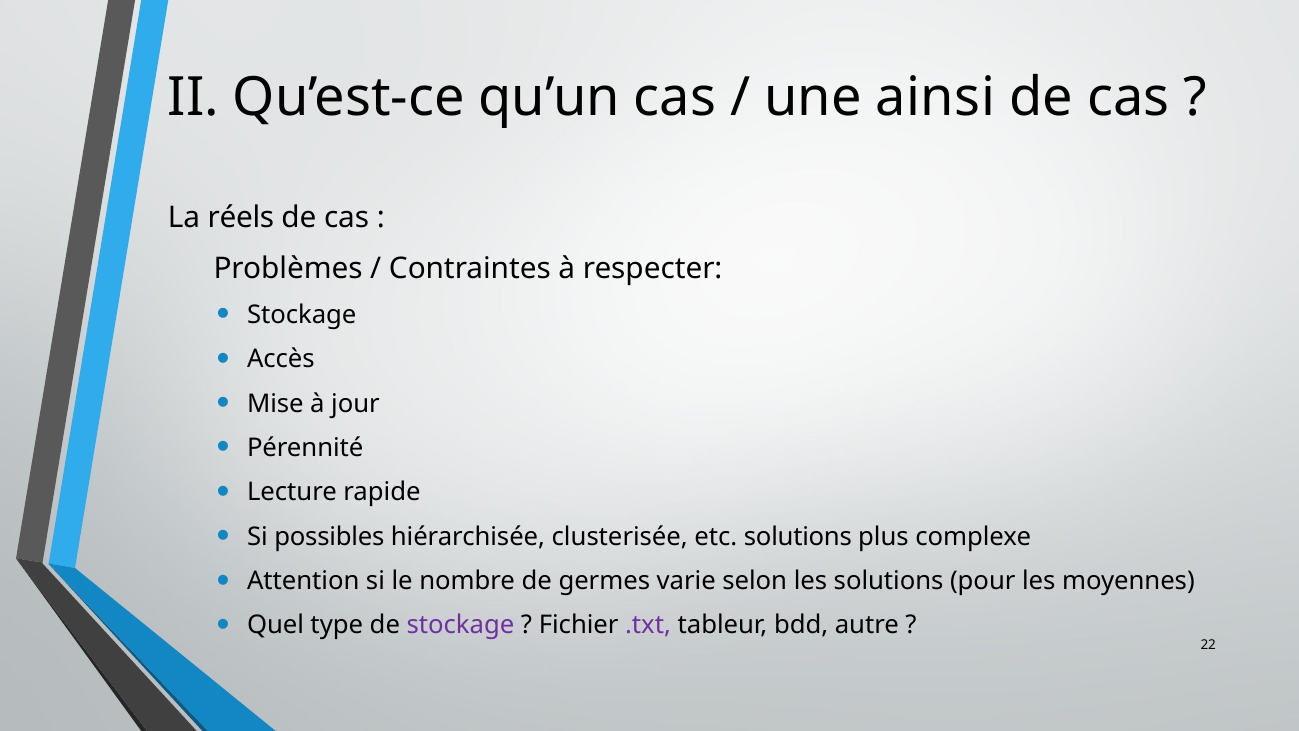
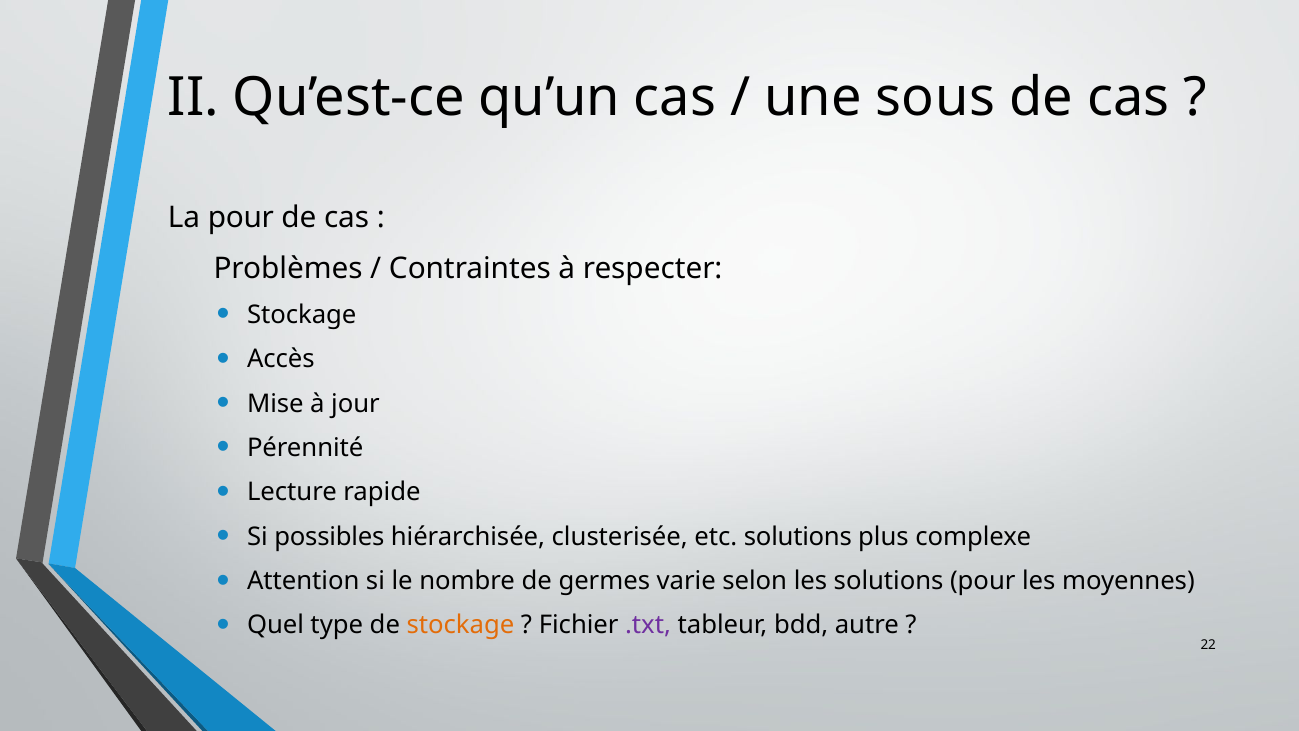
ainsi: ainsi -> sous (935, 98)
La réels: réels -> pour (241, 218)
stockage colour: purple -> orange (460, 625)
